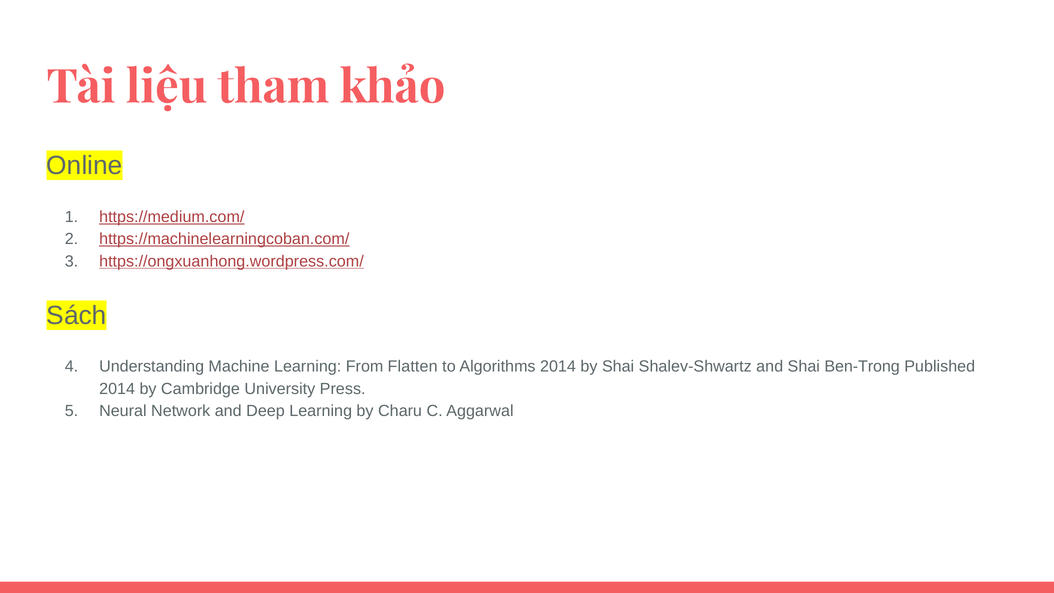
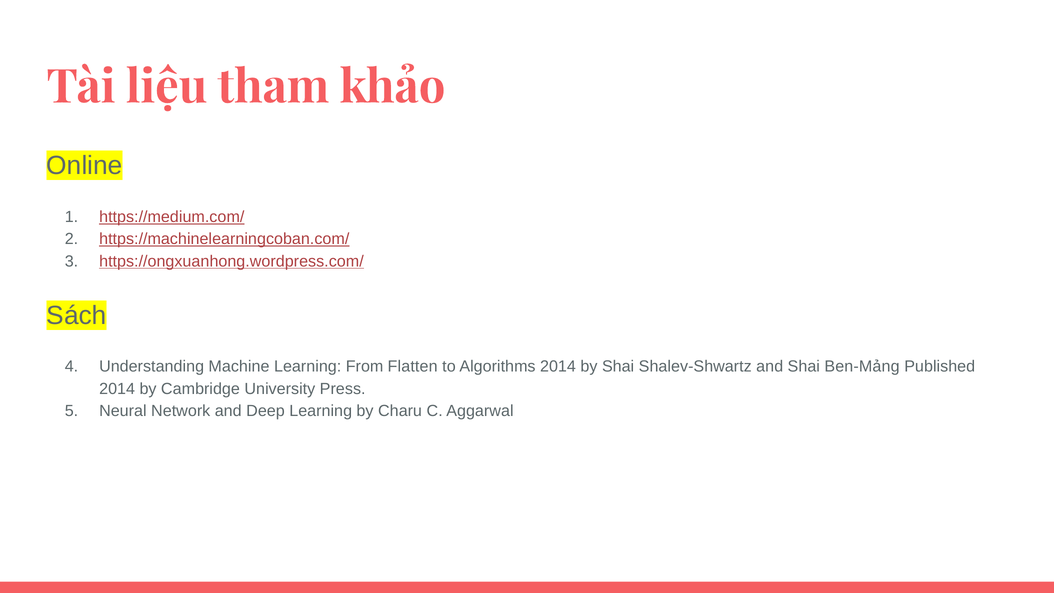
Ben-Trong: Ben-Trong -> Ben-Mảng (862, 367)
